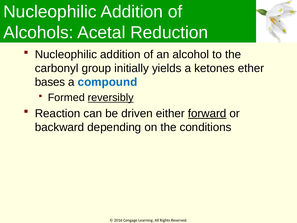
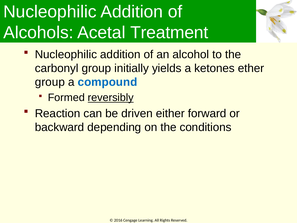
Reduction: Reduction -> Treatment (169, 33)
bases: bases -> group (50, 82)
forward underline: present -> none (207, 113)
